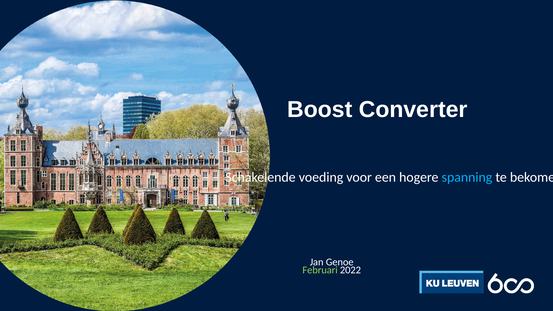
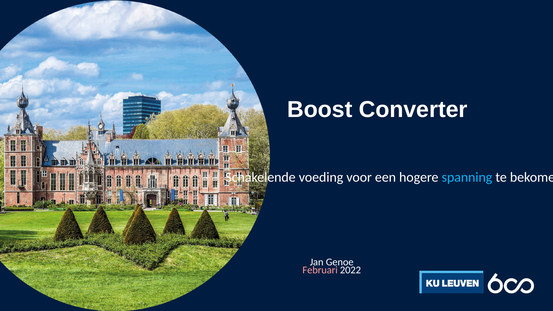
Februari colour: light green -> pink (320, 270)
